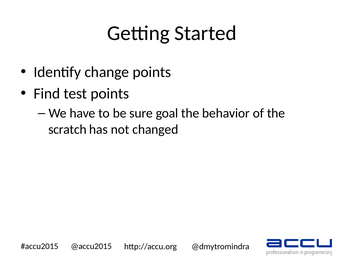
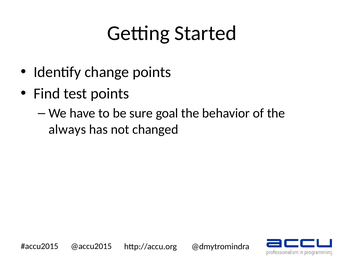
scratch: scratch -> always (67, 129)
